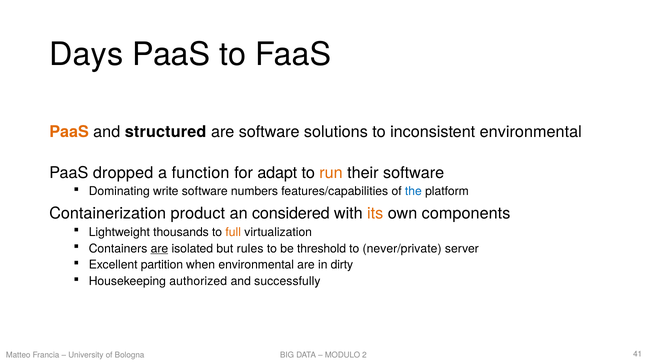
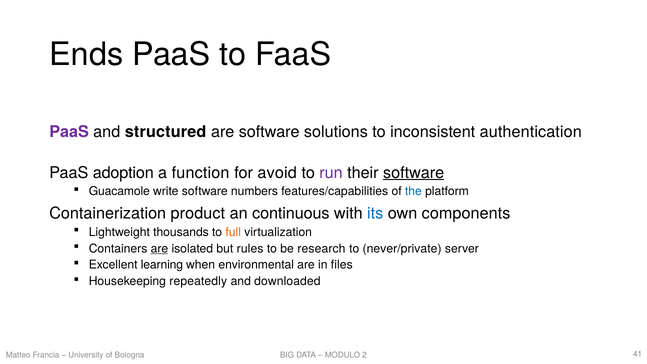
Days: Days -> Ends (86, 54)
PaaS colour: orange -> purple (69, 132)
inconsistent environmental: environmental -> authentication (531, 132)
dropped: dropped -> adoption (123, 173)
adapt: adapt -> avoid (277, 173)
run colour: orange -> purple (331, 173)
software underline: none -> present (414, 173)
Dominating: Dominating -> Guacamole (119, 191)
considered: considered -> continuous (291, 213)
its colour: orange -> blue (375, 213)
threshold: threshold -> research (321, 248)
partition: partition -> learning (162, 265)
dirty: dirty -> files (342, 265)
authorized: authorized -> repeatedly (198, 281)
successfully: successfully -> downloaded (287, 281)
